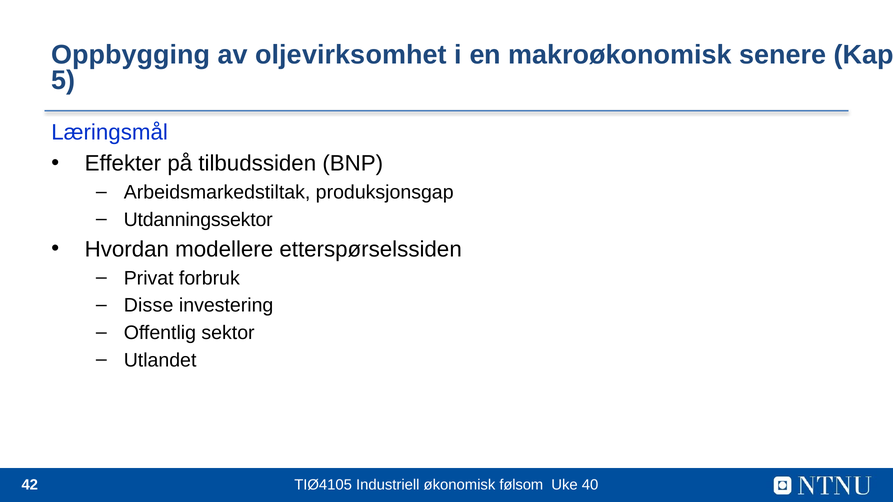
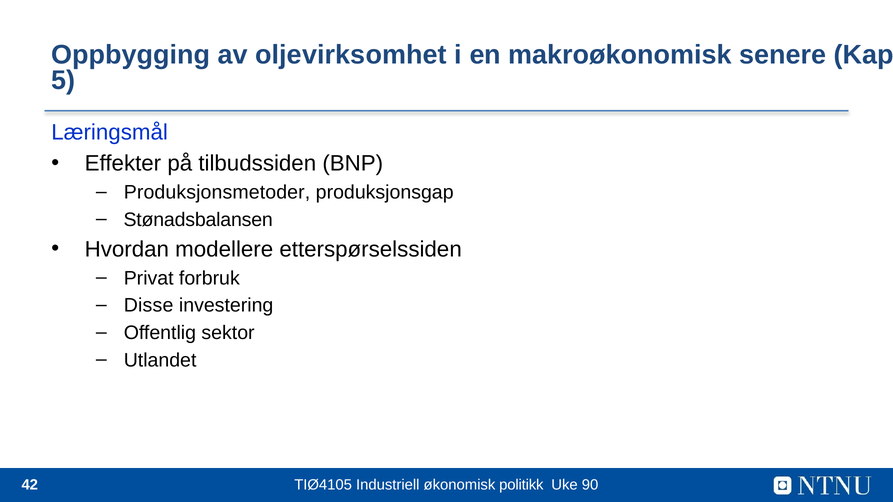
Arbeidsmarkedstiltak: Arbeidsmarkedstiltak -> Produksjonsmetoder (217, 192)
Utdanningssektor: Utdanningssektor -> Stønadsbalansen (198, 220)
følsom: følsom -> politikk (521, 485)
40: 40 -> 90 (590, 485)
